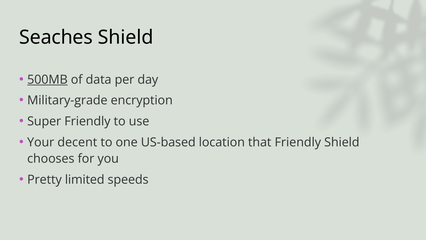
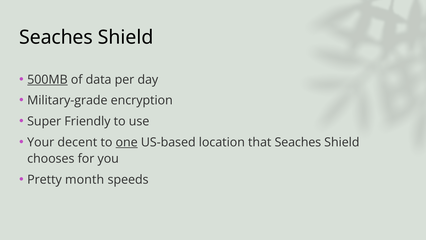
one underline: none -> present (127, 142)
that Friendly: Friendly -> Seaches (298, 142)
limited: limited -> month (85, 179)
